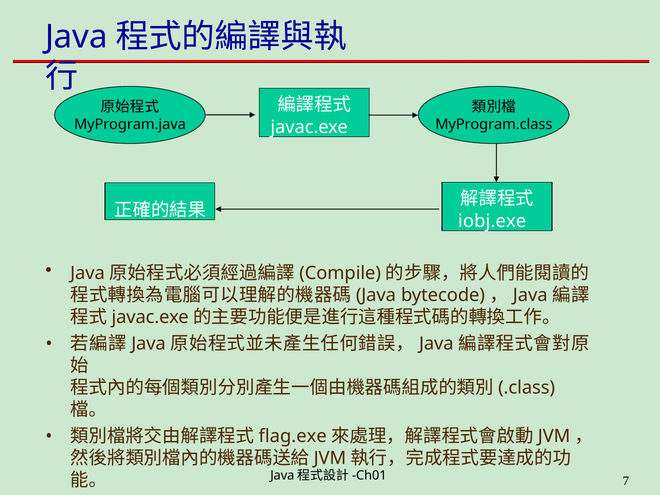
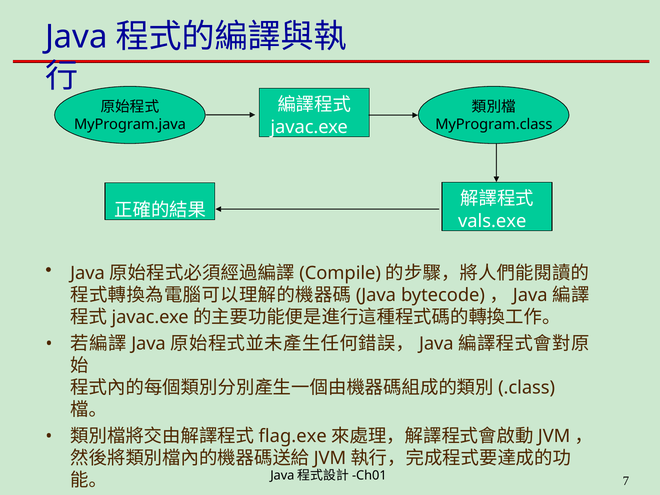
iobj.exe: iobj.exe -> vals.exe (492, 221)
